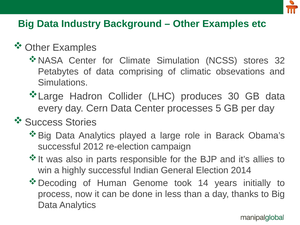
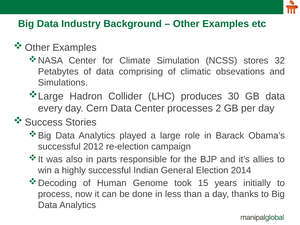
5: 5 -> 2 (218, 108)
14: 14 -> 15 (203, 183)
